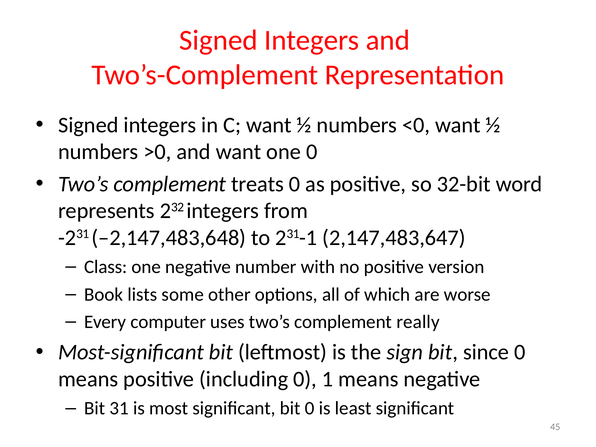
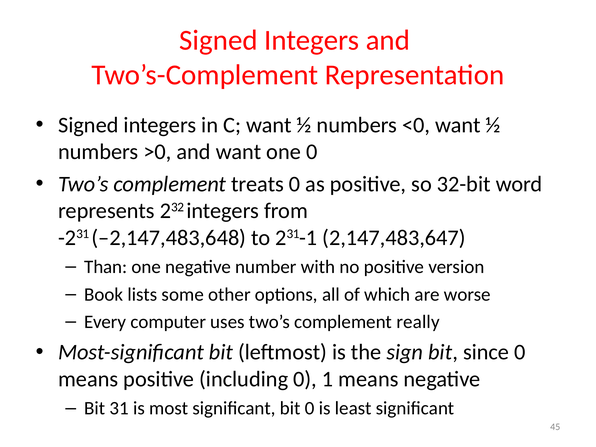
Class: Class -> Than (106, 267)
